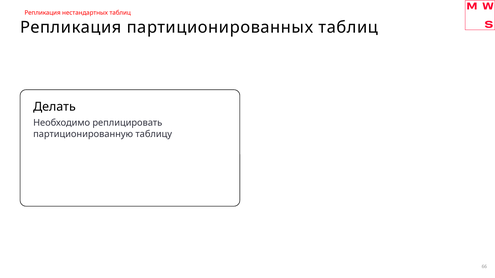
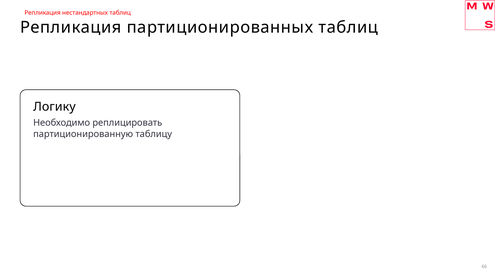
Делать: Делать -> Логику (54, 107)
